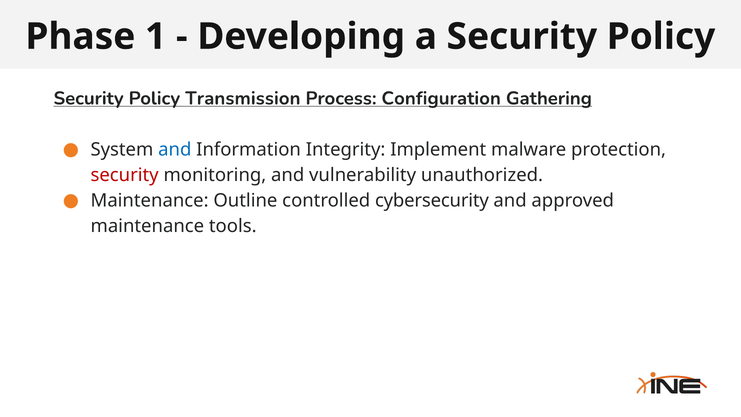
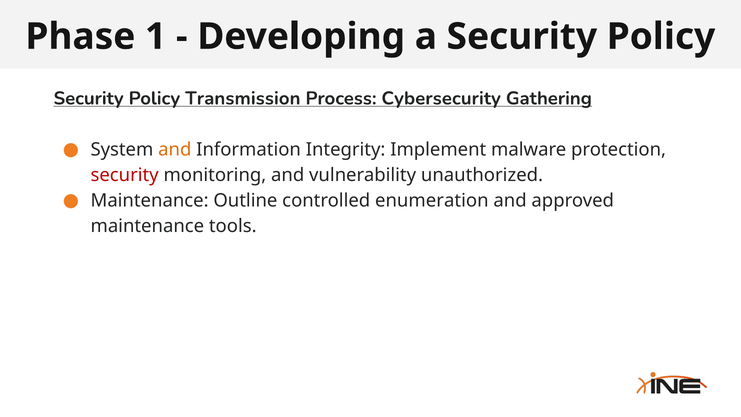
Configuration: Configuration -> Cybersecurity (441, 98)
and colour: blue -> orange (175, 149)
cybersecurity: cybersecurity -> enumeration (432, 200)
